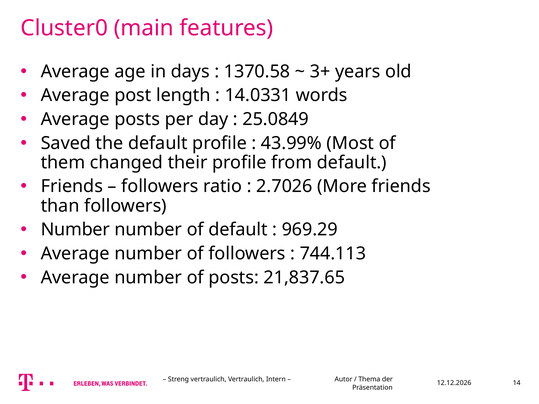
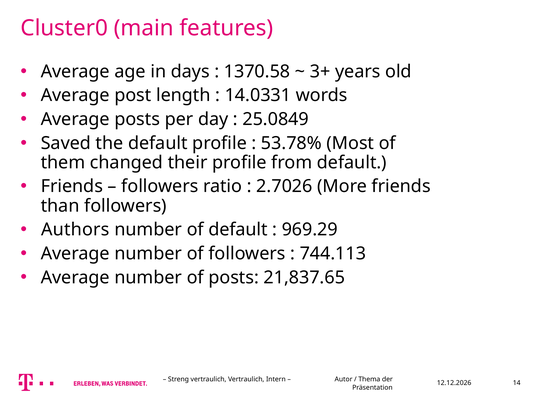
43.99%: 43.99% -> 53.78% (291, 143)
Number: Number -> Authors (75, 230)
